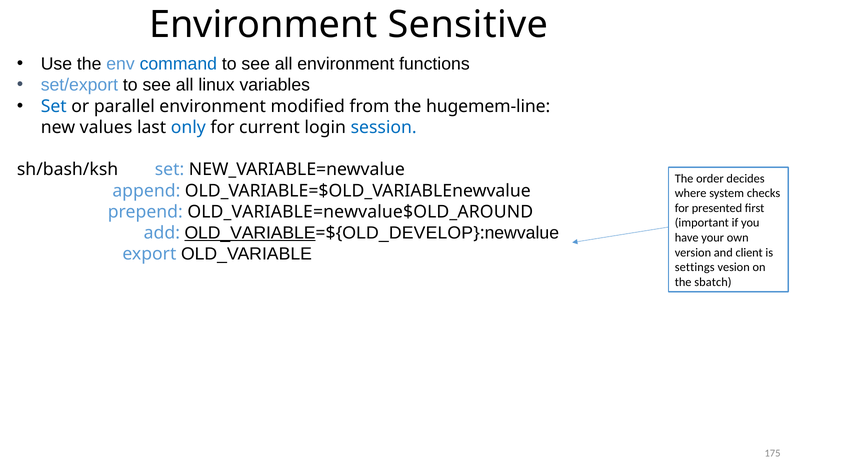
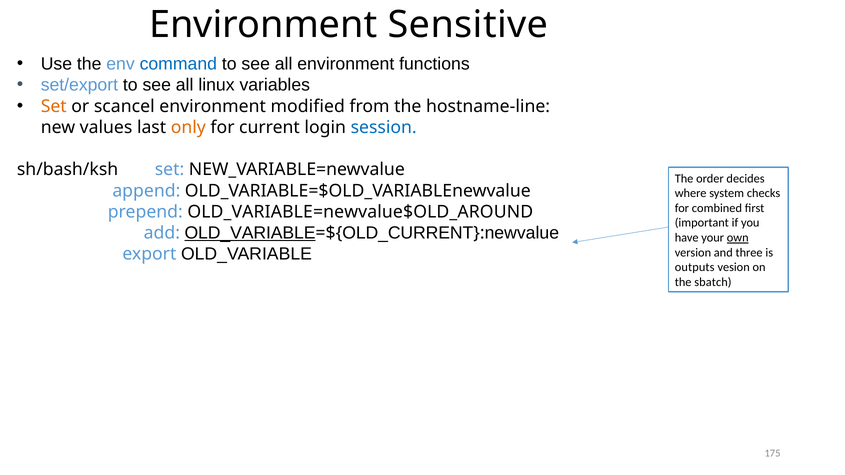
Set colour: blue -> orange (54, 106)
parallel: parallel -> scancel (124, 106)
hugemem-line: hugemem-line -> hostname-line (488, 106)
only colour: blue -> orange (188, 127)
presented: presented -> combined (717, 208)
OLD_DEVELOP: OLD_DEVELOP -> OLD_CURRENT (408, 233)
own underline: none -> present (738, 238)
client: client -> three (749, 253)
settings: settings -> outputs (695, 267)
